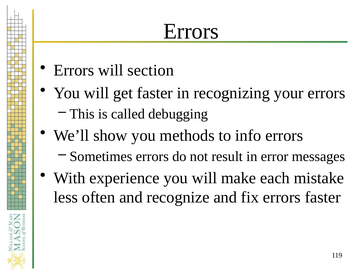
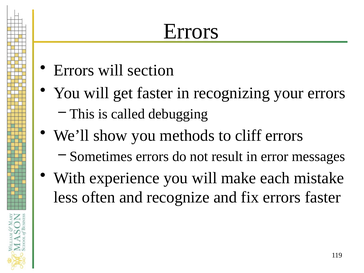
info: info -> cliff (248, 135)
